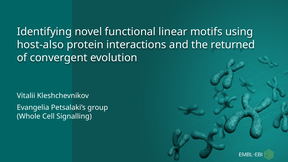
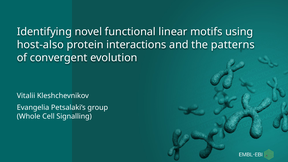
returned: returned -> patterns (233, 45)
